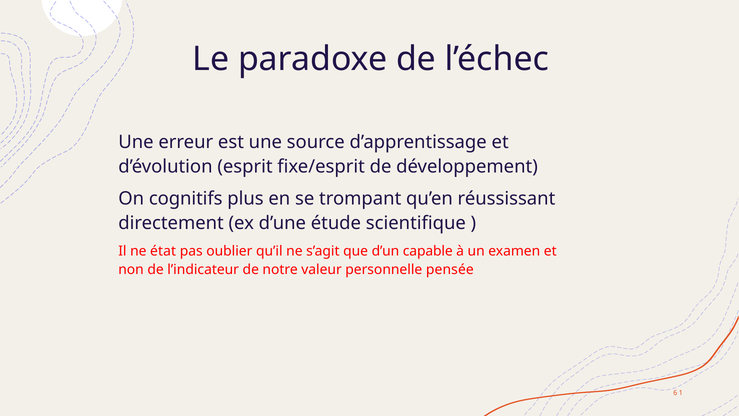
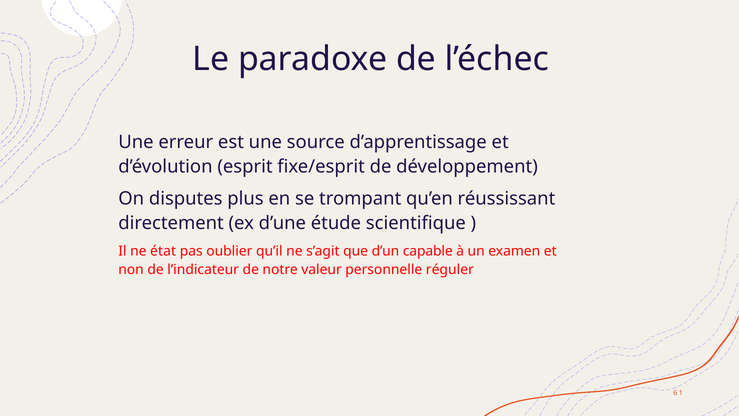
cognitifs: cognitifs -> disputes (186, 198)
pensée: pensée -> réguler (450, 270)
